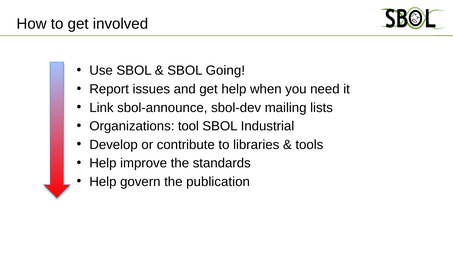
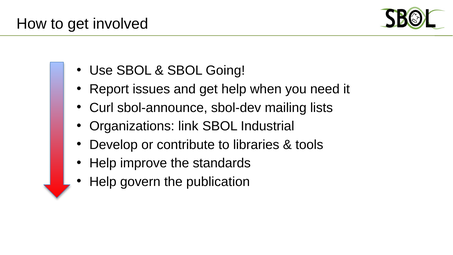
Link: Link -> Curl (101, 108)
tool: tool -> link (188, 126)
